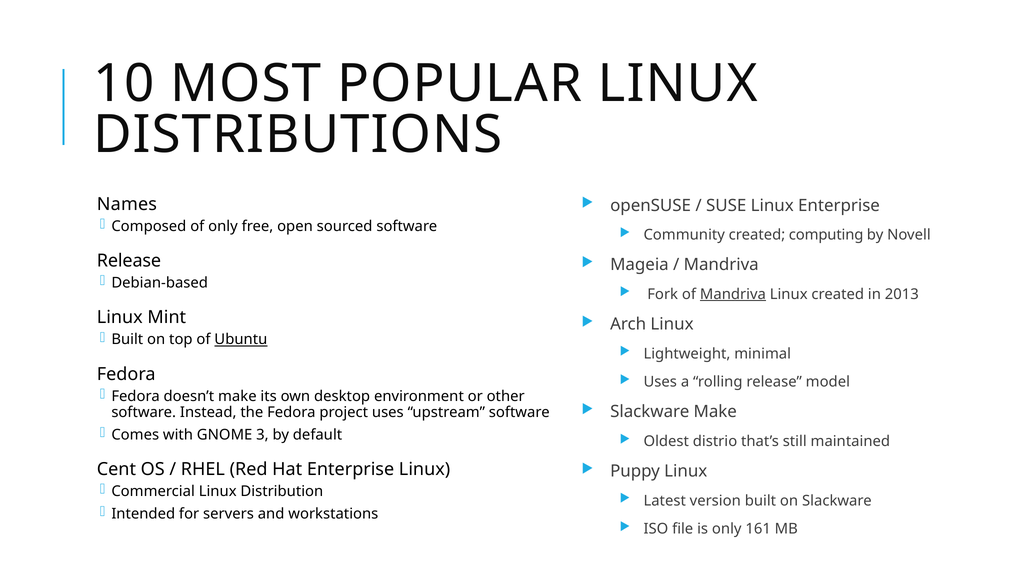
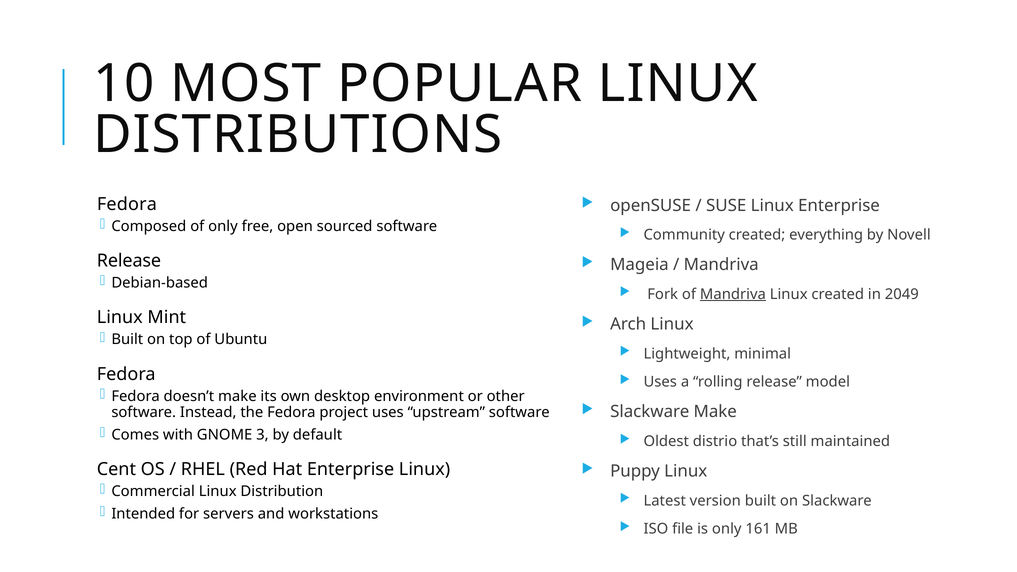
Names: Names -> Fedora (127, 204)
computing: computing -> everything (826, 235)
2013: 2013 -> 2049 (902, 294)
Ubuntu underline: present -> none (241, 340)
